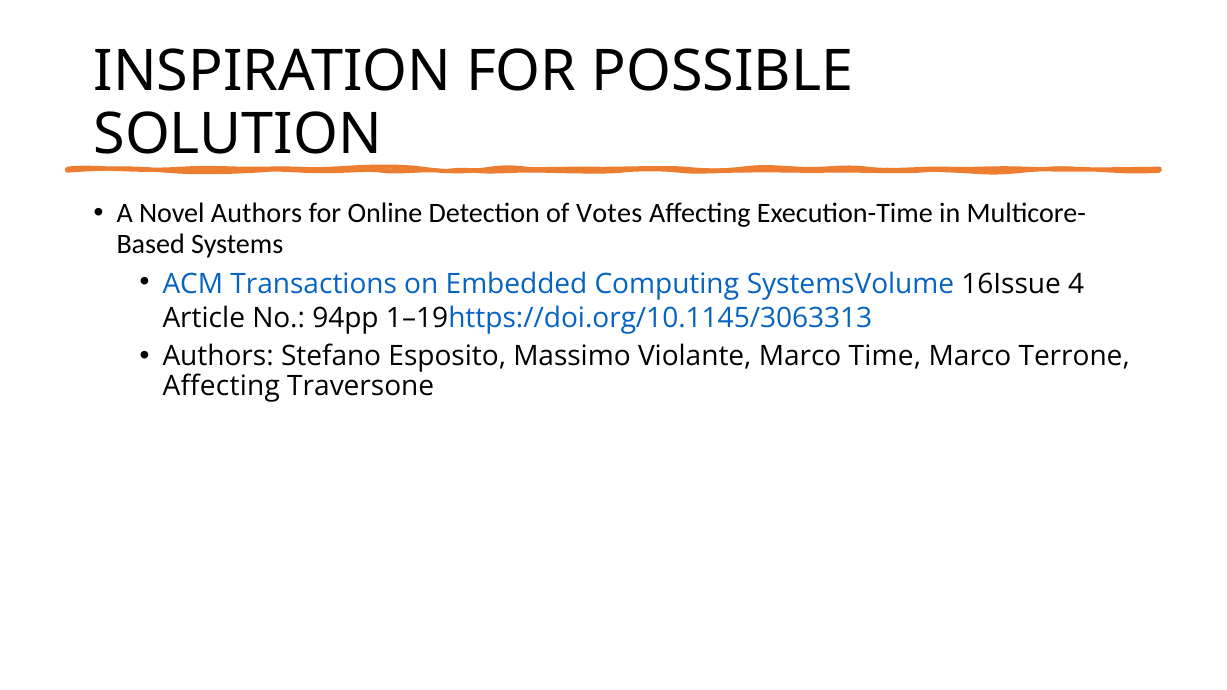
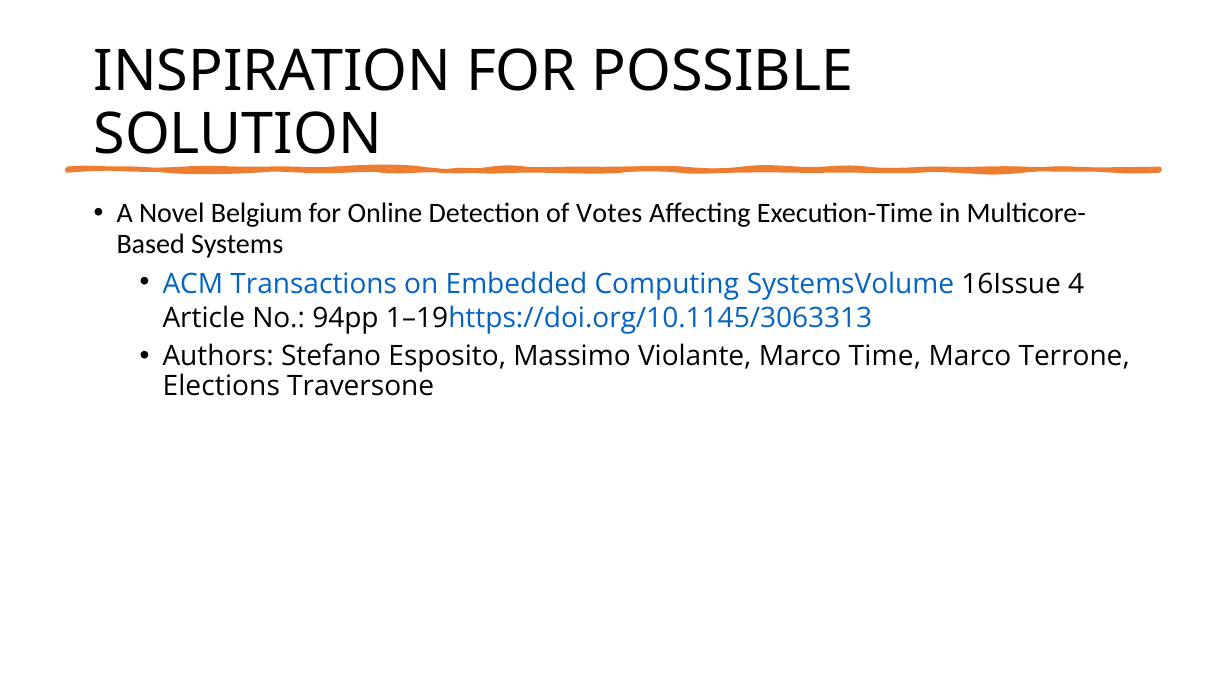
Novel Authors: Authors -> Belgium (257, 214)
Affecting: Affecting -> Elections (221, 386)
